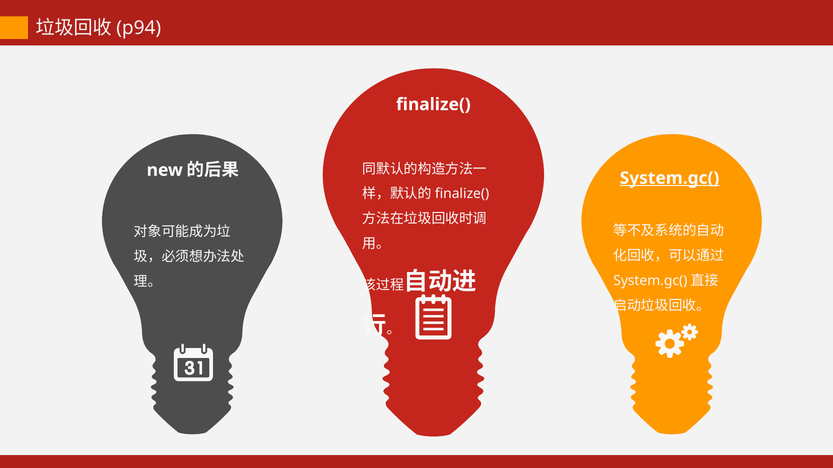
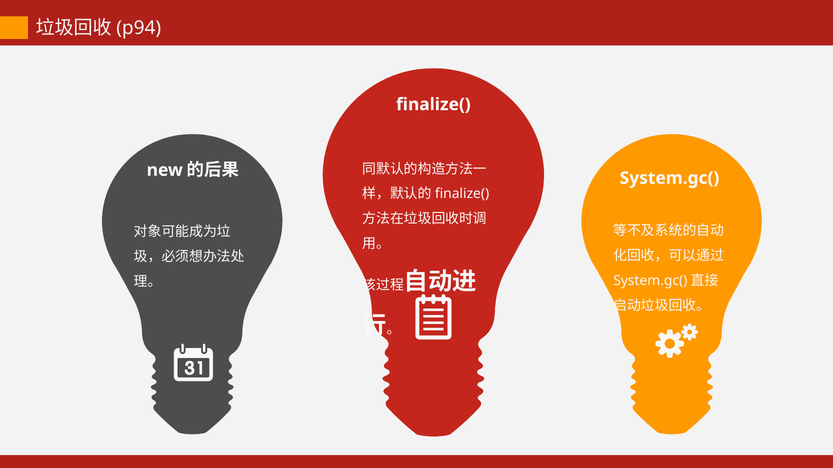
System.gc( underline: present -> none (670, 178)
